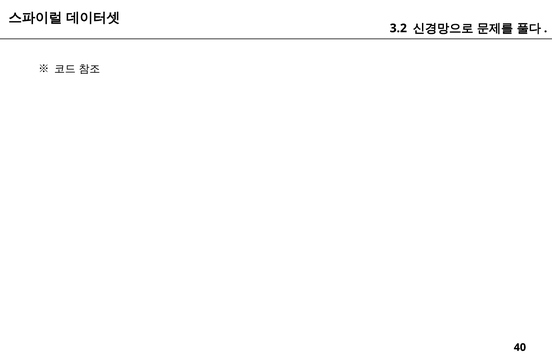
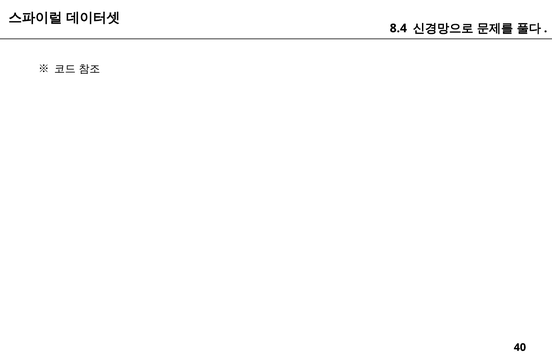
3.2: 3.2 -> 8.4 (398, 28)
